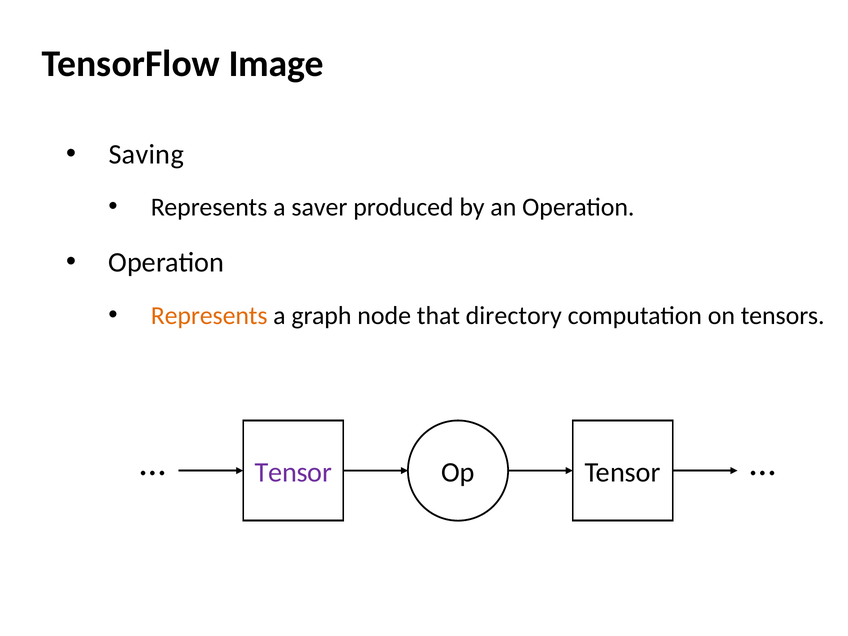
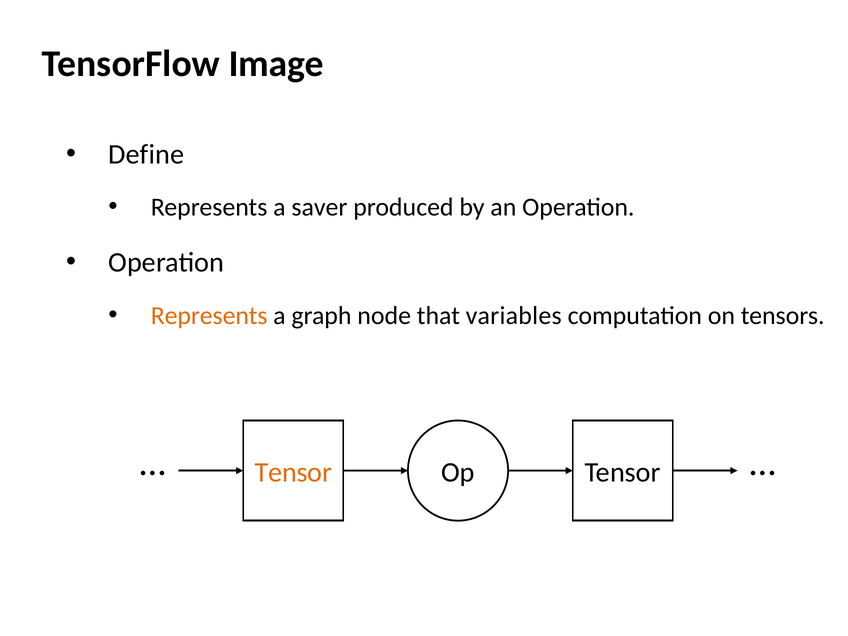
Saving: Saving -> Define (146, 154)
directory: directory -> variables (514, 316)
Tensor colour: purple -> orange (293, 473)
